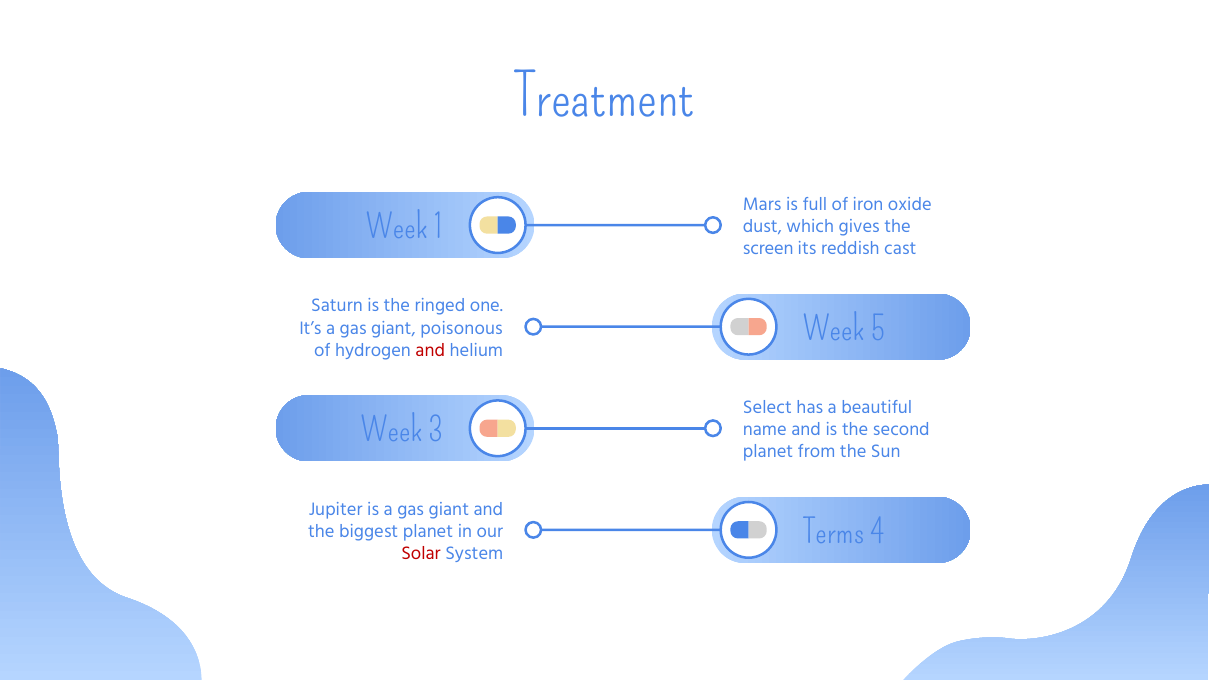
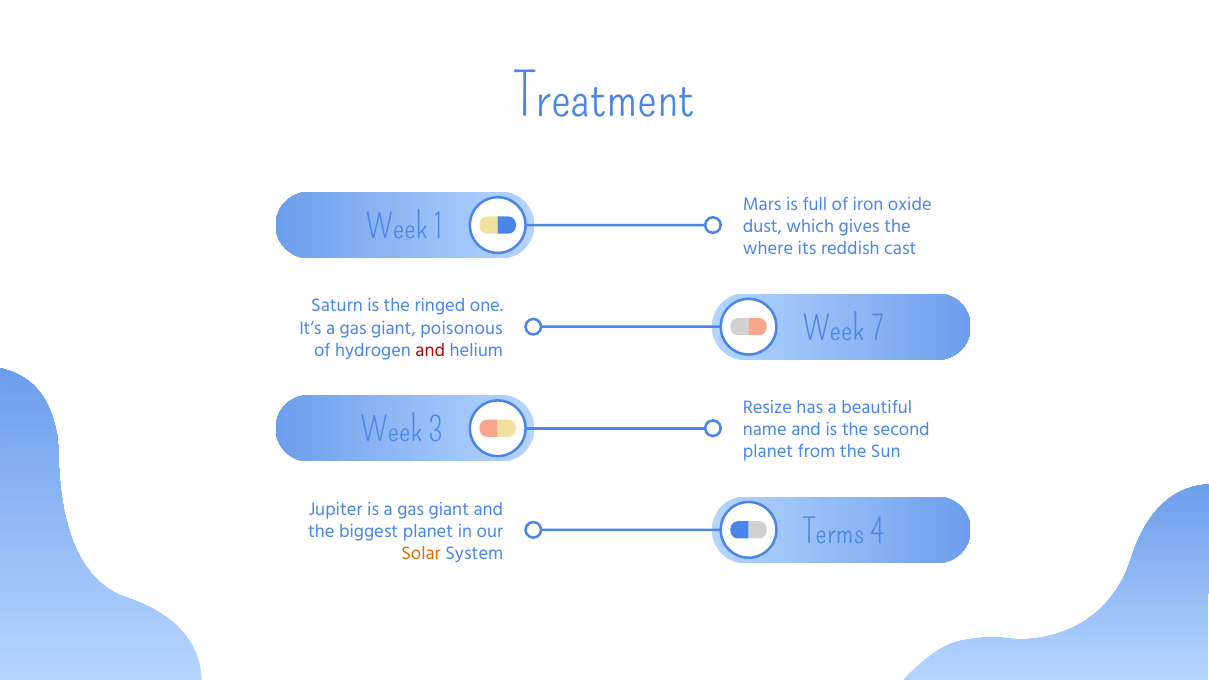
screen: screen -> where (768, 249)
5: 5 -> 7 (877, 329)
Select: Select -> Resize (767, 407)
Solar colour: red -> orange (421, 553)
